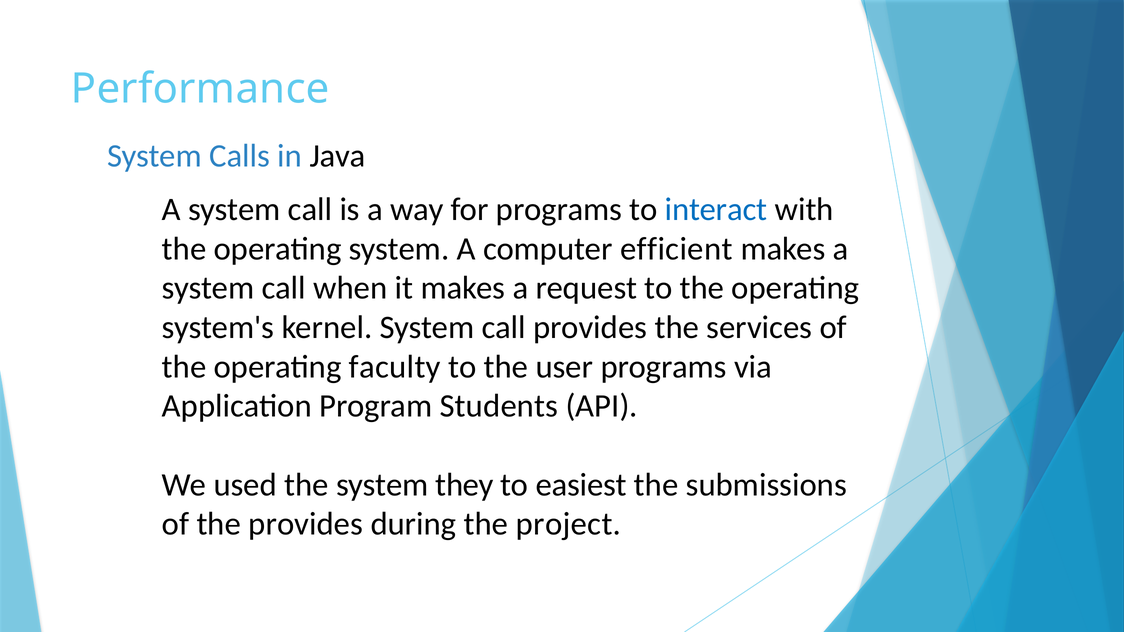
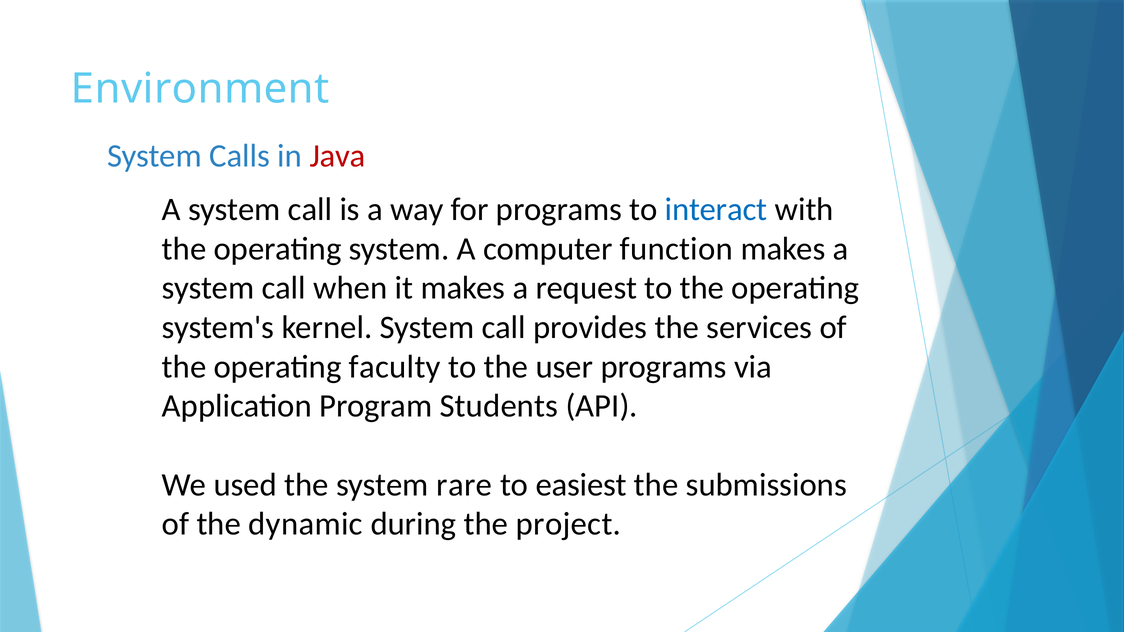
Performance: Performance -> Environment (200, 89)
Java colour: black -> red (337, 156)
efficient: efficient -> function (676, 249)
they: they -> rare (464, 485)
the provides: provides -> dynamic (306, 524)
